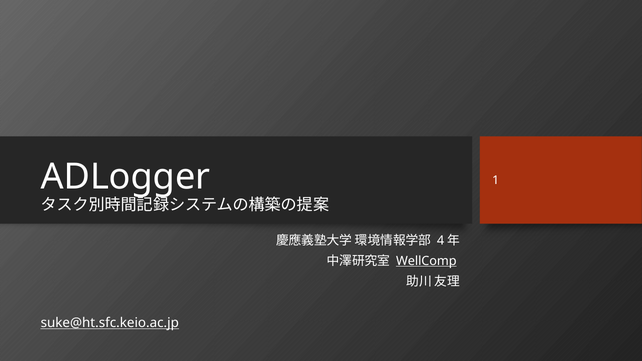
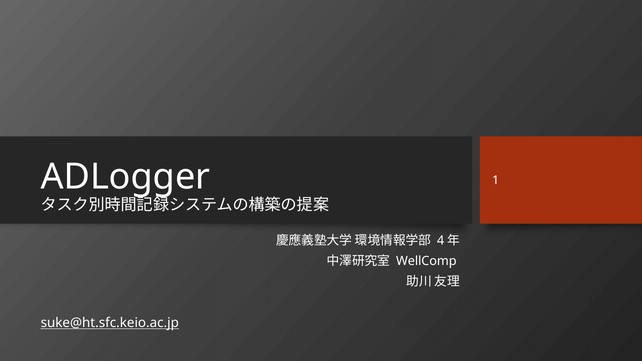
WellComp underline: present -> none (426, 261)
